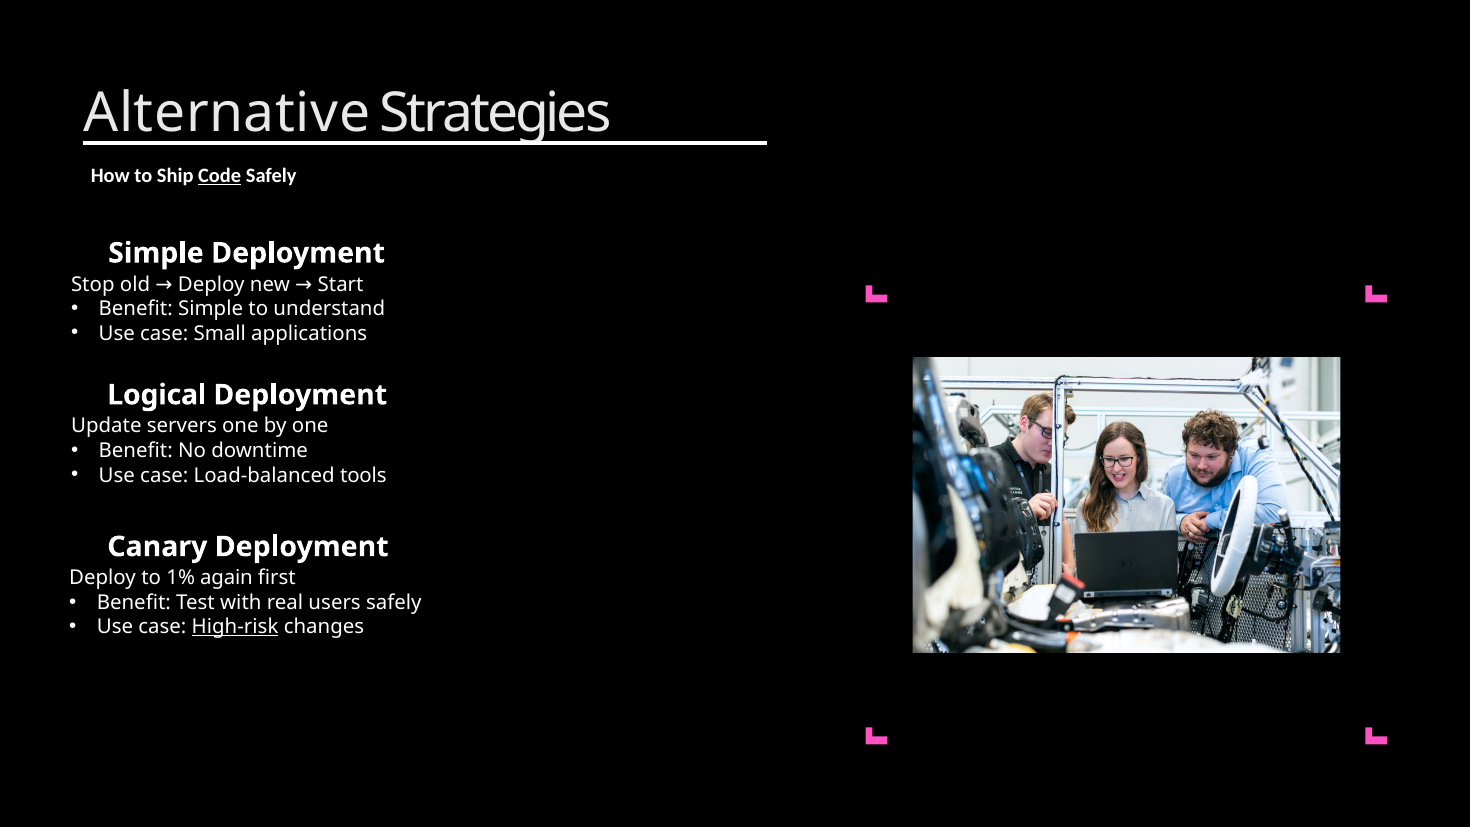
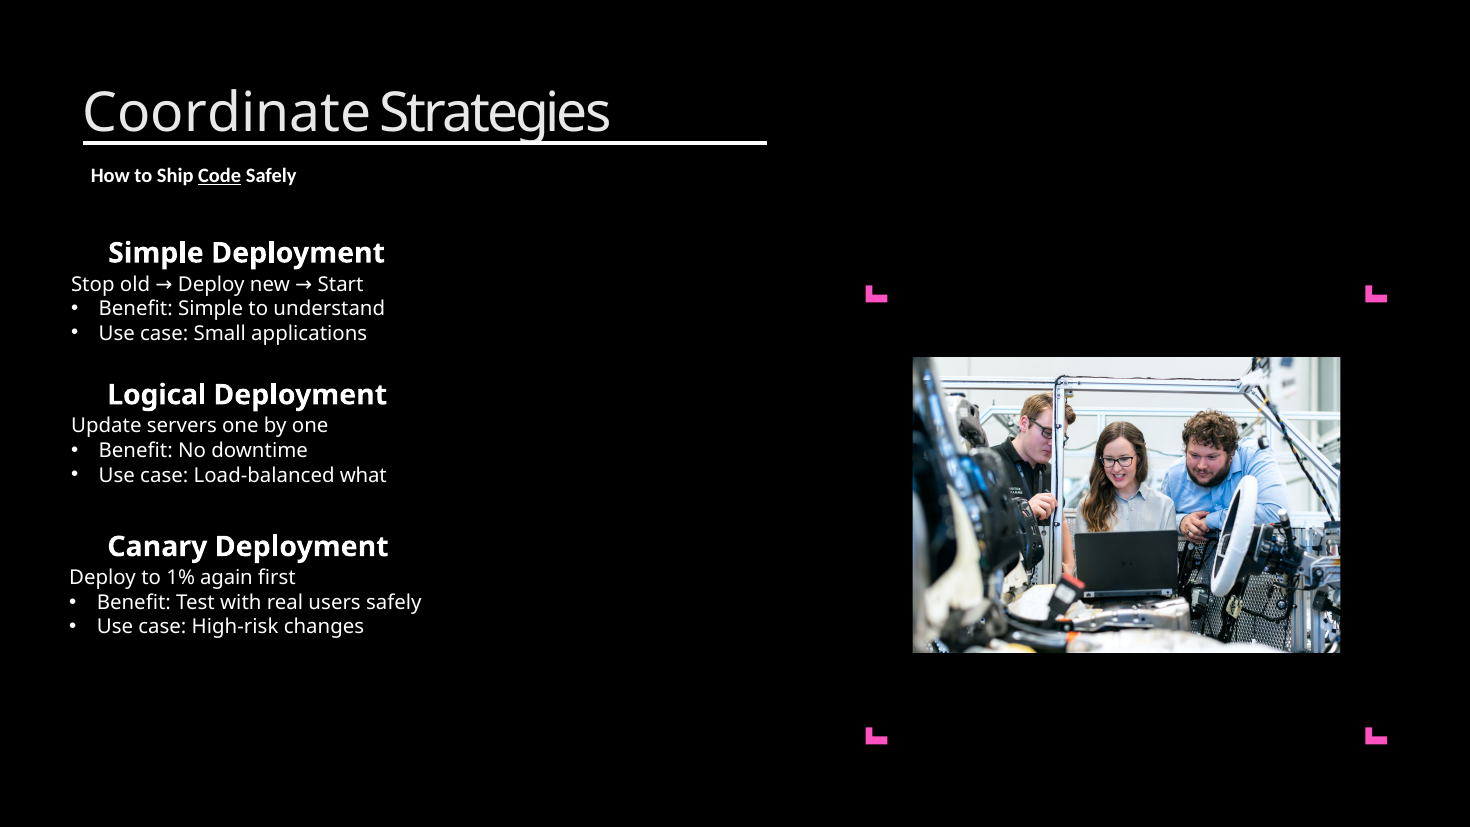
Alternative: Alternative -> Coordinate (227, 113)
tools: tools -> what (363, 475)
High-risk underline: present -> none (235, 627)
